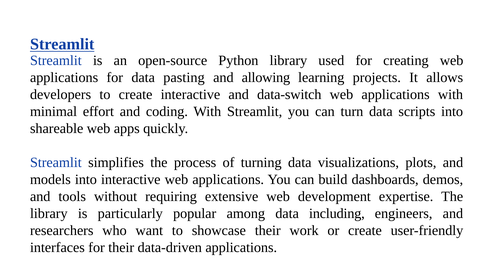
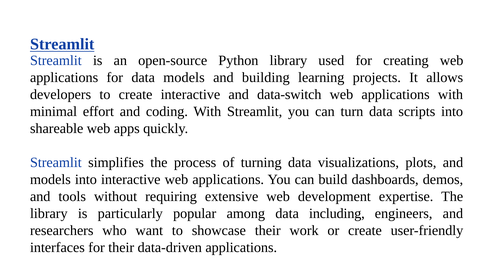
data pasting: pasting -> models (184, 78)
allowing: allowing -> building (266, 78)
